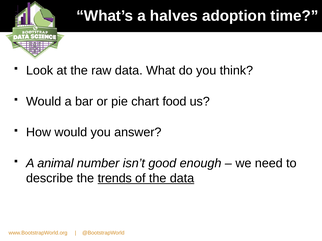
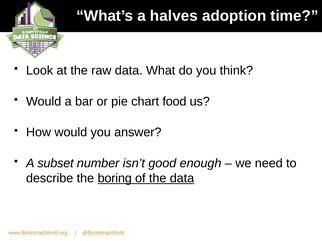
animal: animal -> subset (55, 164)
trends: trends -> boring (115, 179)
